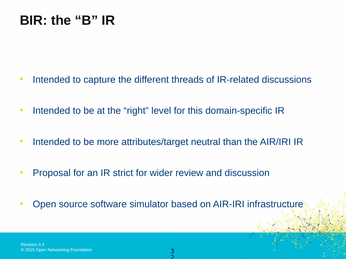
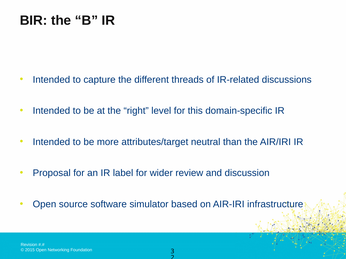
strict: strict -> label (123, 173)
